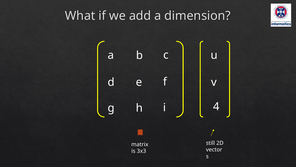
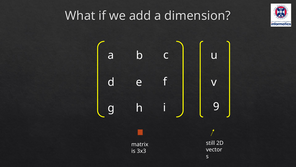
4: 4 -> 9 (216, 106)
